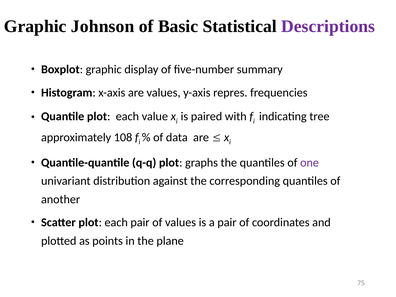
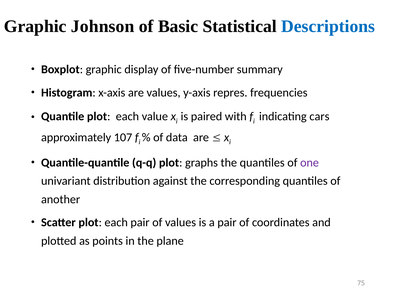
Descriptions colour: purple -> blue (328, 26)
tree: tree -> cars (319, 116)
108: 108 -> 107 (123, 137)
